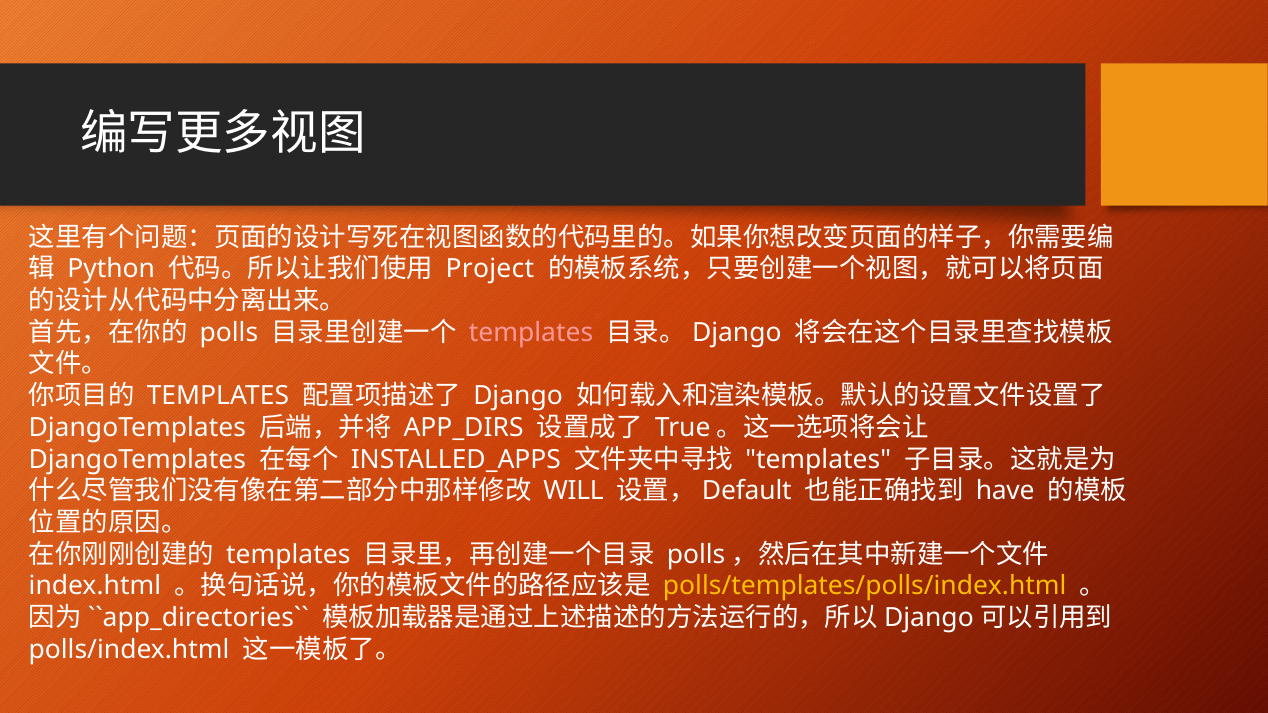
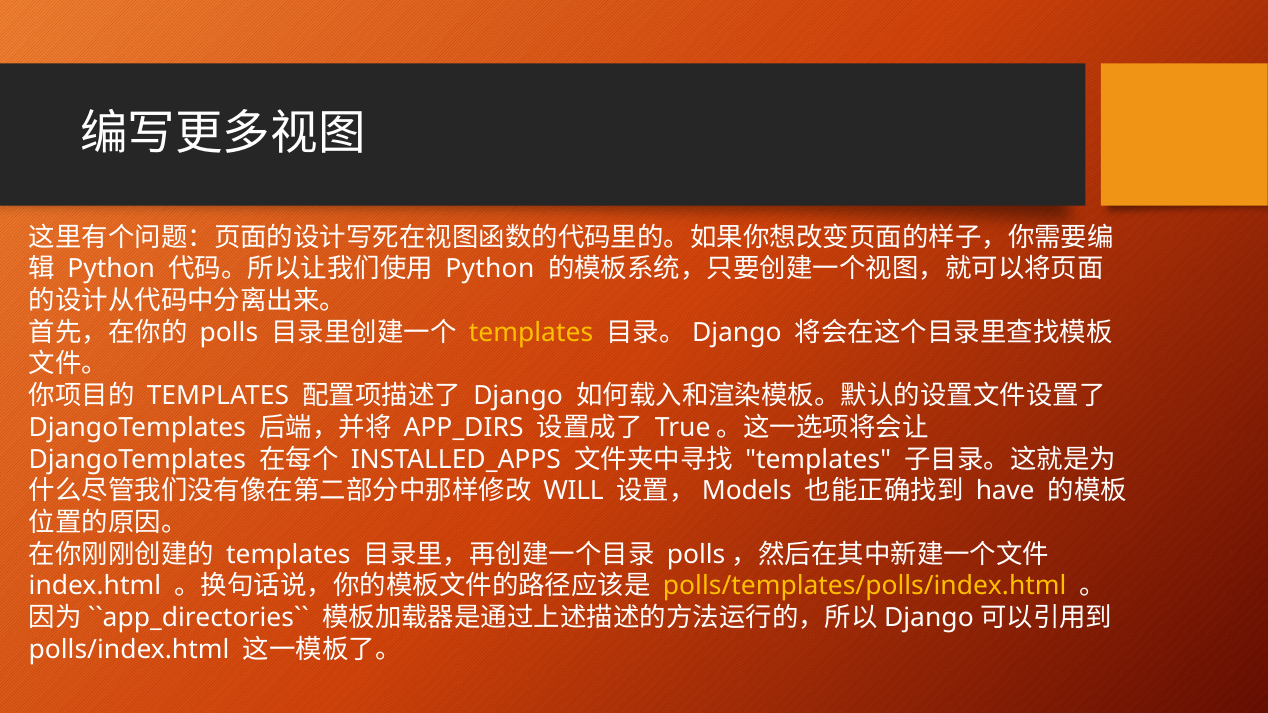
Project: Project -> Python (490, 269)
templates colour: pink -> yellow (531, 333)
Default: Default -> Models (747, 491)
